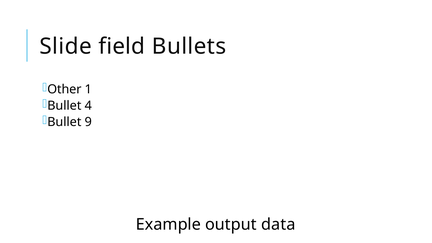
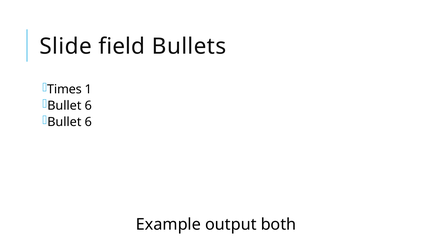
Other: Other -> Times (64, 89)
4: 4 -> 6 (88, 106)
9: 9 -> 6 (88, 122)
data: data -> both (278, 225)
